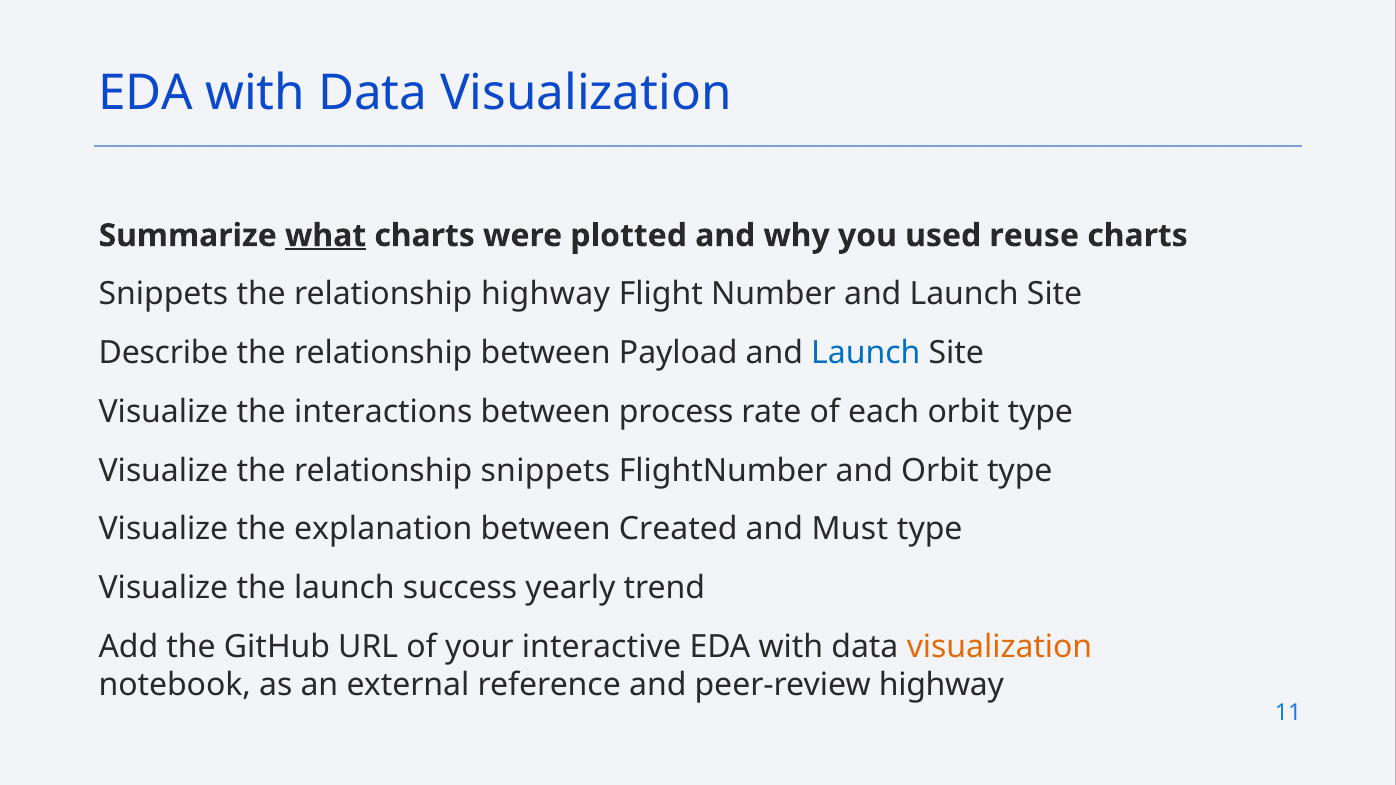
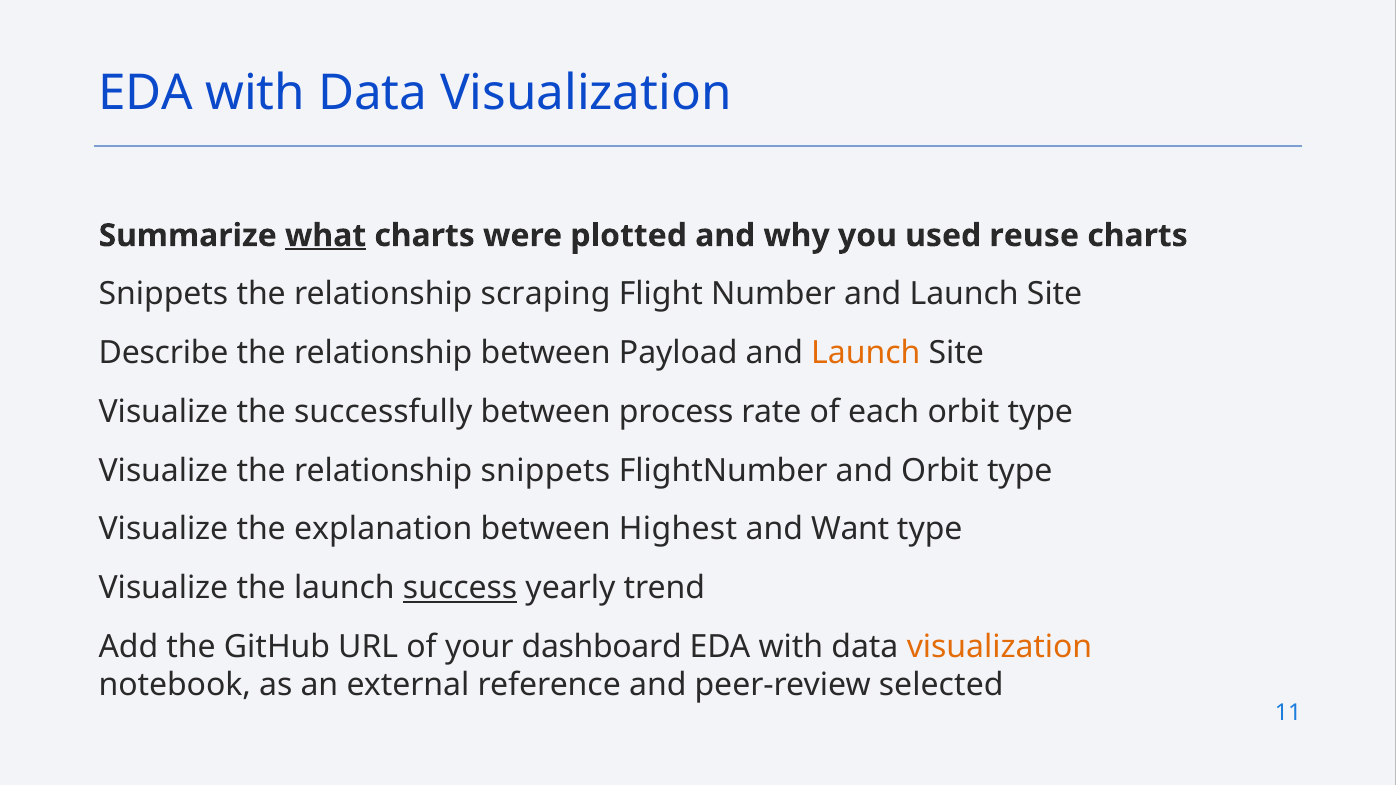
relationship highway: highway -> scraping (546, 294)
Launch colour: blue -> orange (866, 353)
interactions: interactions -> successfully (383, 412)
Created: Created -> Highest (678, 529)
Must: Must -> Want (850, 529)
success underline: none -> present (460, 588)
interactive: interactive -> dashboard (602, 647)
peer-review highway: highway -> selected (941, 685)
